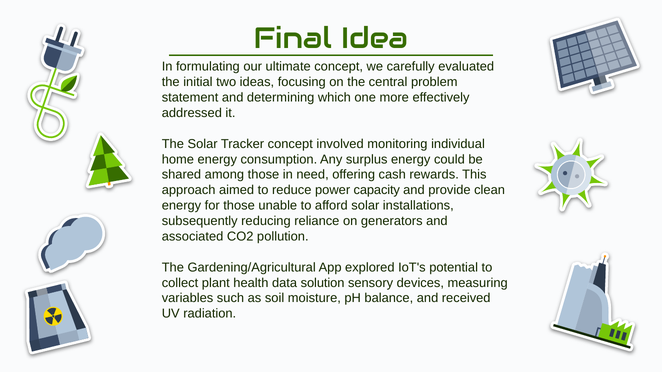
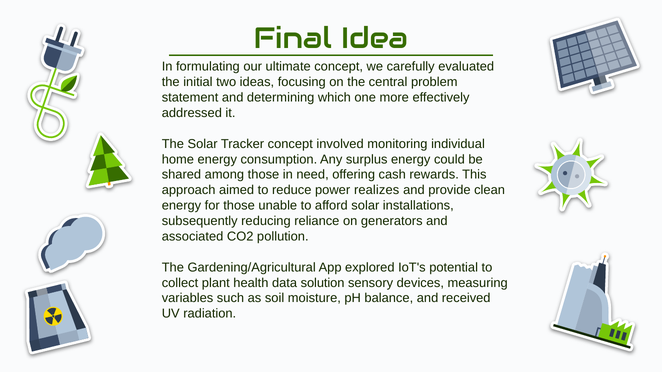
capacity: capacity -> realizes (377, 190)
